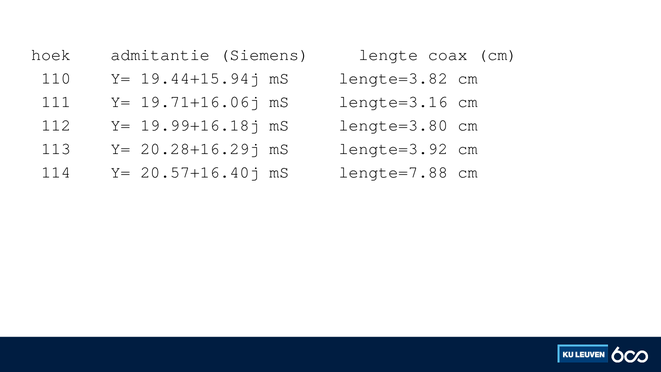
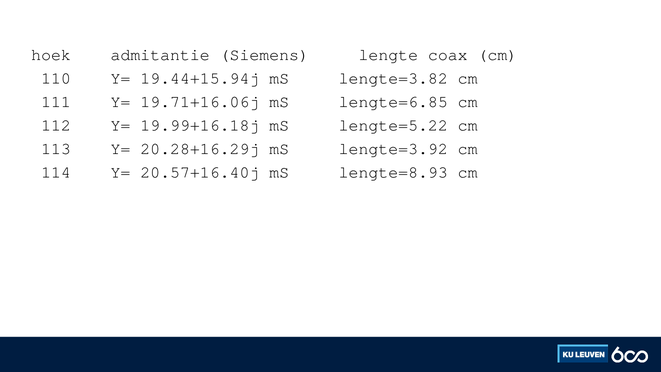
lengte=3.16: lengte=3.16 -> lengte=6.85 (393, 102)
lengte=3.80: lengte=3.80 -> lengte=5.22 (393, 125)
lengte=7.88: lengte=7.88 -> lengte=8.93 (393, 172)
